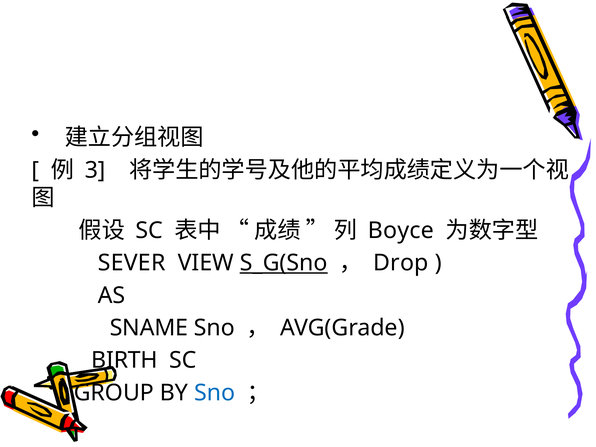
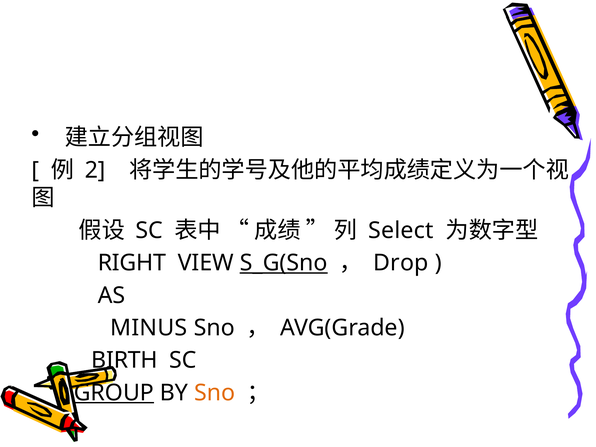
3: 3 -> 2 (95, 170)
Boyce: Boyce -> Select (401, 230)
SEVER: SEVER -> RIGHT (132, 263)
SNAME: SNAME -> MINUS (149, 328)
GROUP underline: none -> present (114, 393)
Sno colour: blue -> orange (215, 393)
